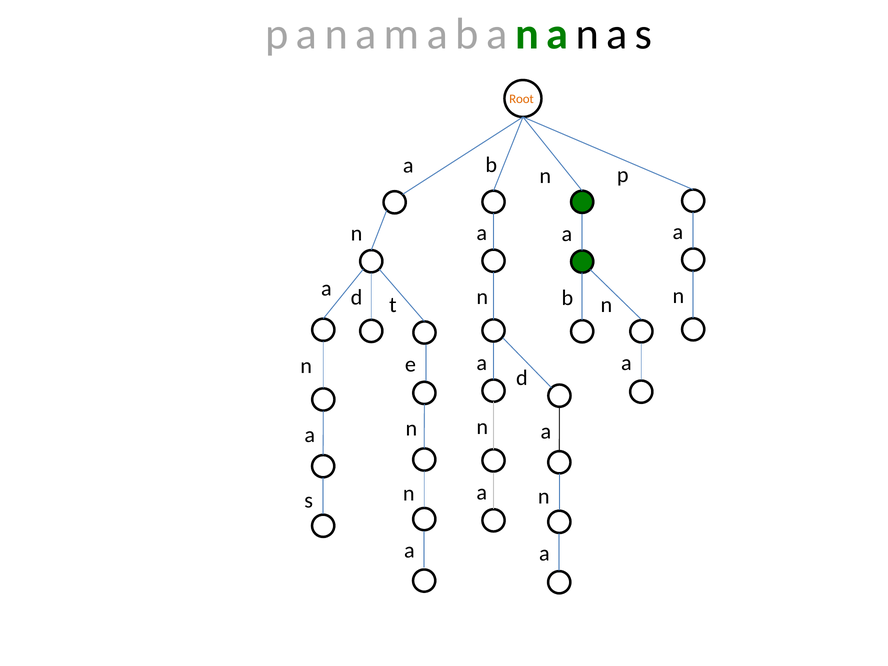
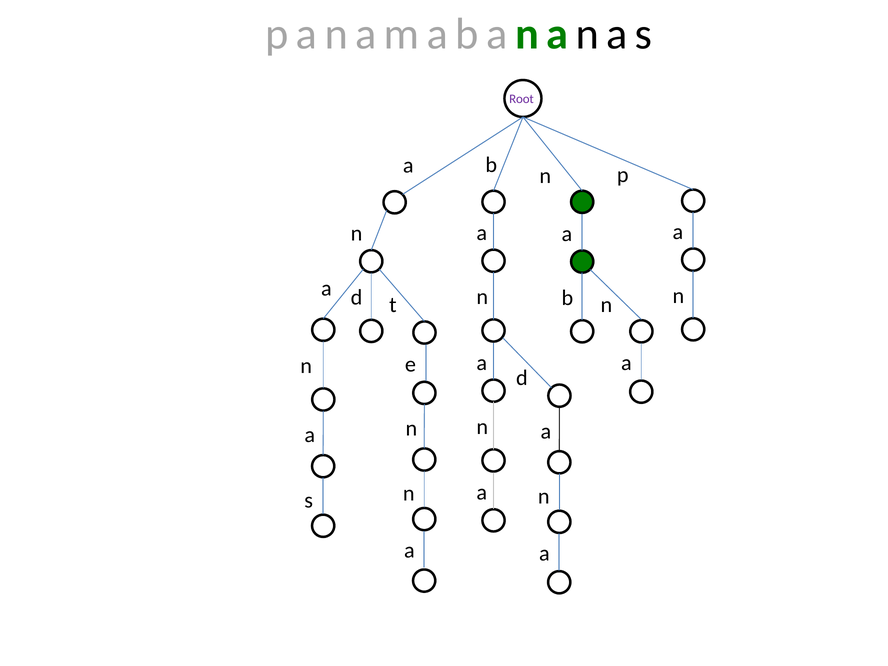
Root colour: orange -> purple (521, 99)
